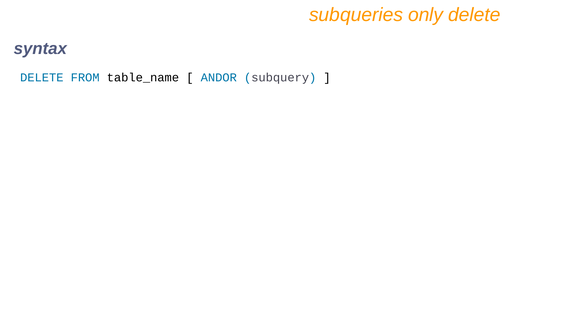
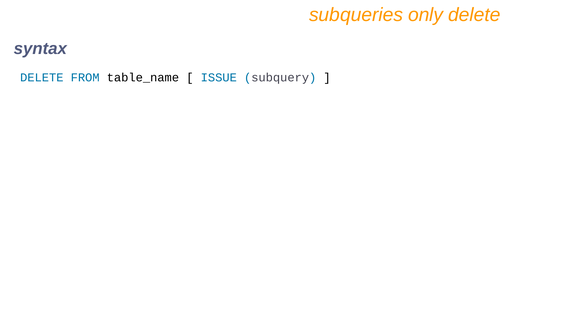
ANDOR: ANDOR -> ISSUE (219, 78)
